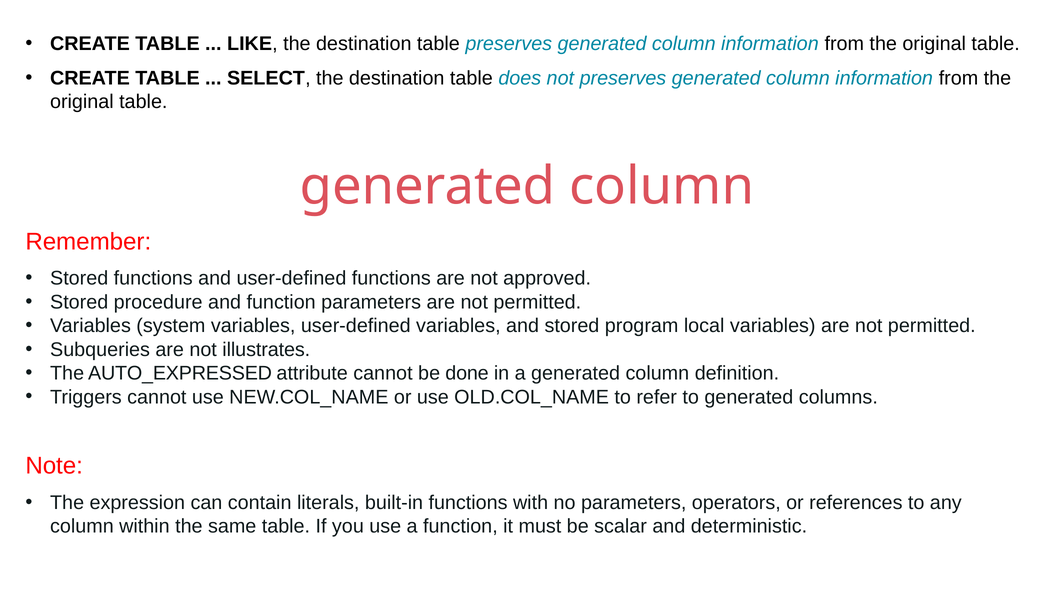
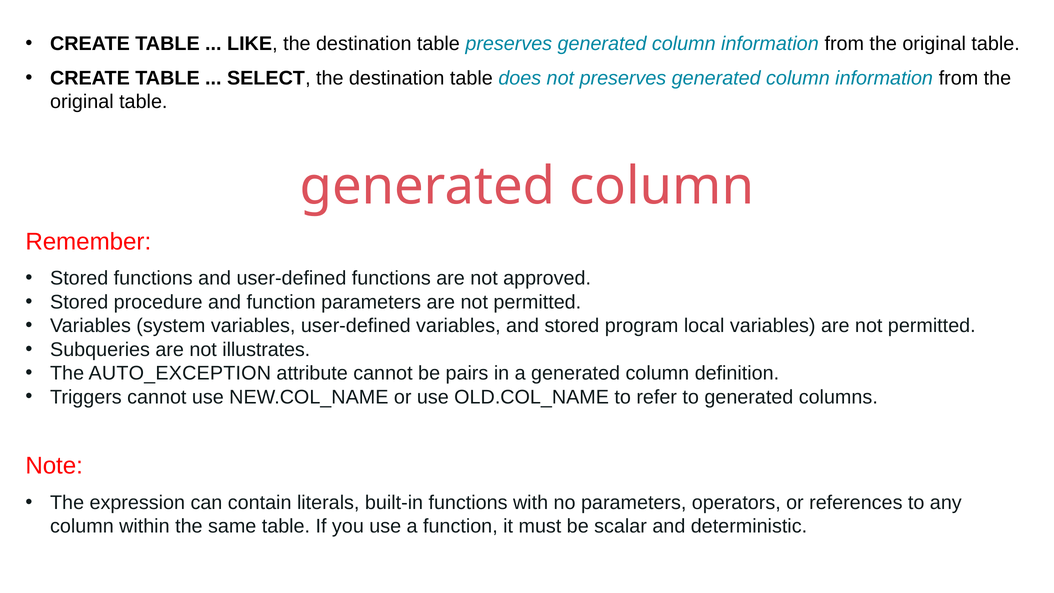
AUTO_EXPRESSED: AUTO_EXPRESSED -> AUTO_EXCEPTION (180, 373)
done: done -> pairs (467, 373)
